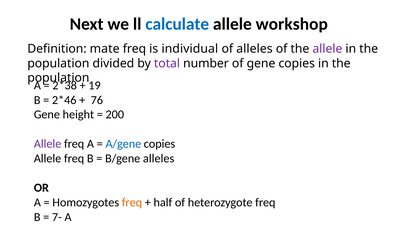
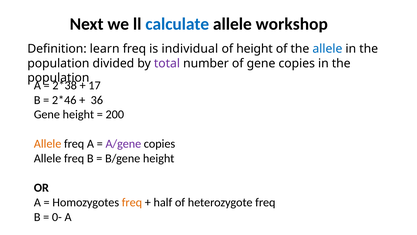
mate: mate -> learn (105, 49)
of alleles: alleles -> height (255, 49)
allele colour: purple -> blue (327, 49)
19: 19 -> 17 (95, 85)
76: 76 -> 36 (97, 100)
Allele colour: purple -> orange (48, 144)
A/gene colour: blue -> purple (123, 144)
B/gene alleles: alleles -> height (159, 158)
7-: 7- -> 0- (57, 217)
